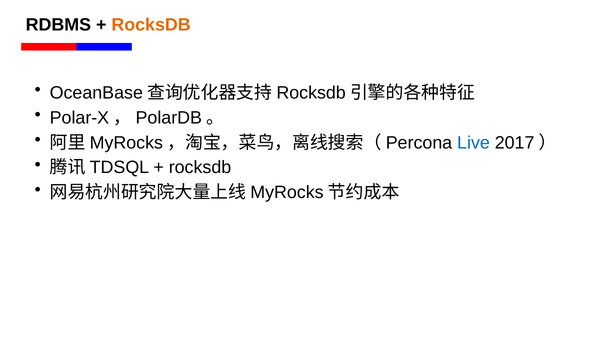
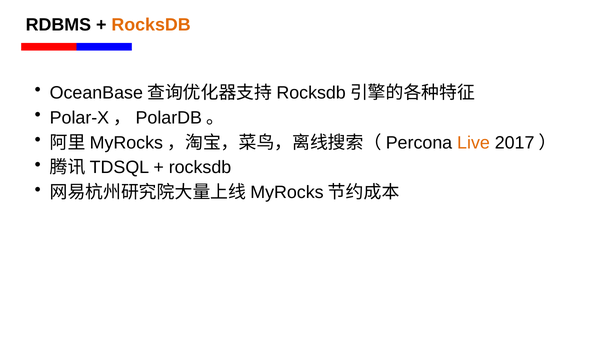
Live colour: blue -> orange (474, 143)
